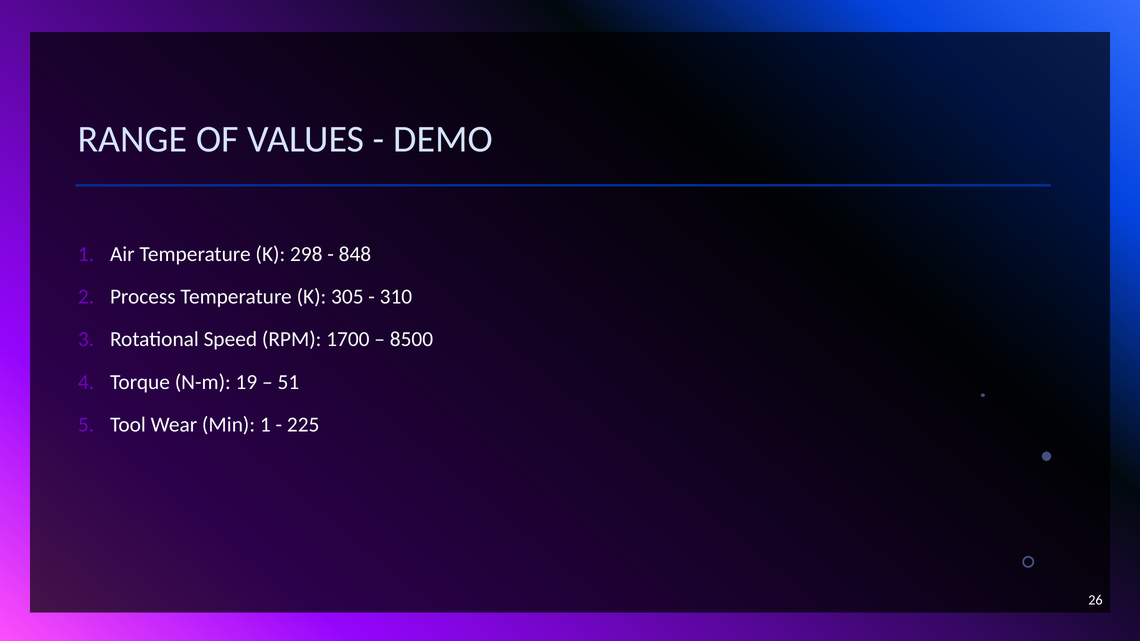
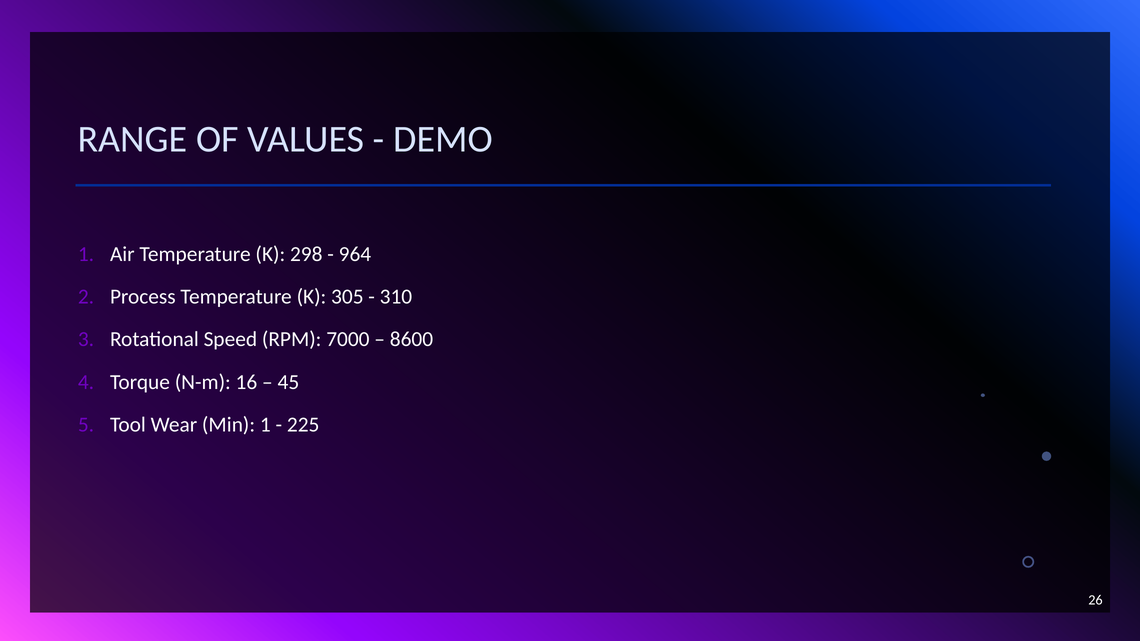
848: 848 -> 964 (355, 254)
1700: 1700 -> 7000 (348, 340)
8500: 8500 -> 8600 (411, 340)
19: 19 -> 16 (246, 382)
51: 51 -> 45 (288, 382)
